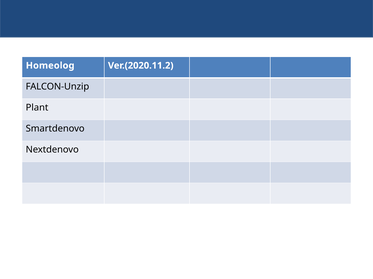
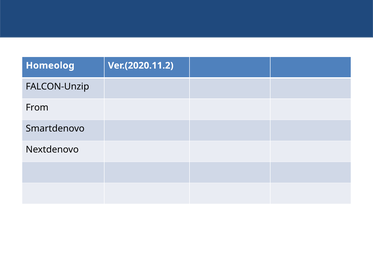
Plant: Plant -> From (37, 108)
